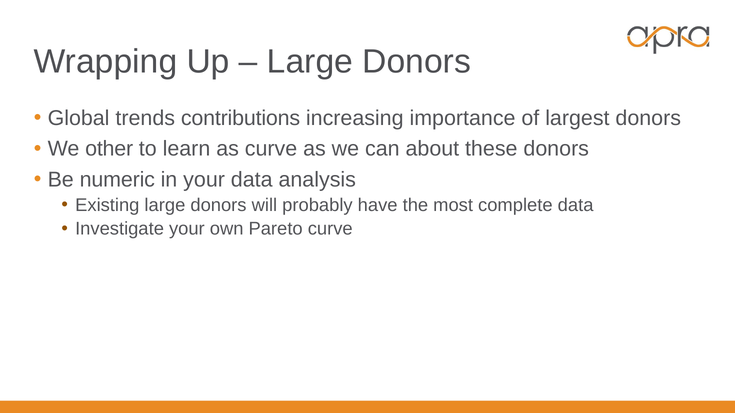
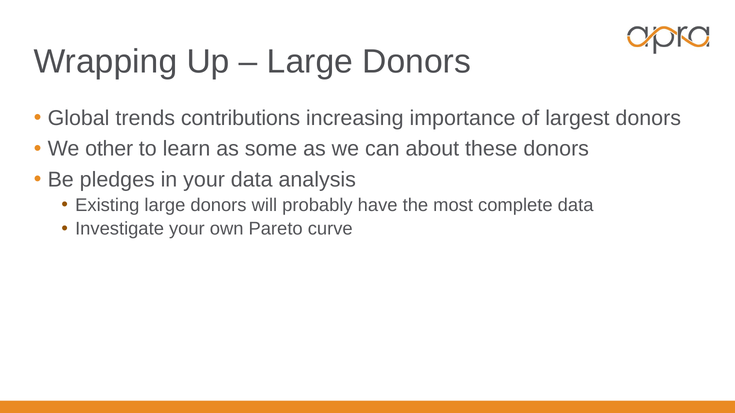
as curve: curve -> some (271, 149)
numeric: numeric -> pledges (117, 180)
